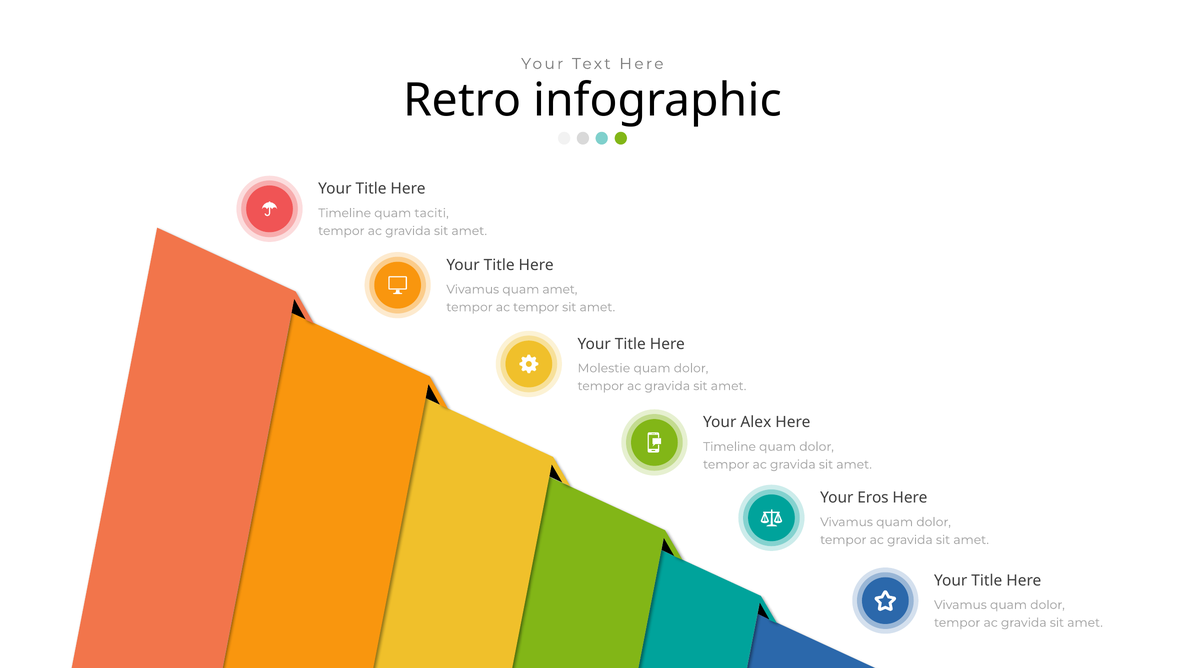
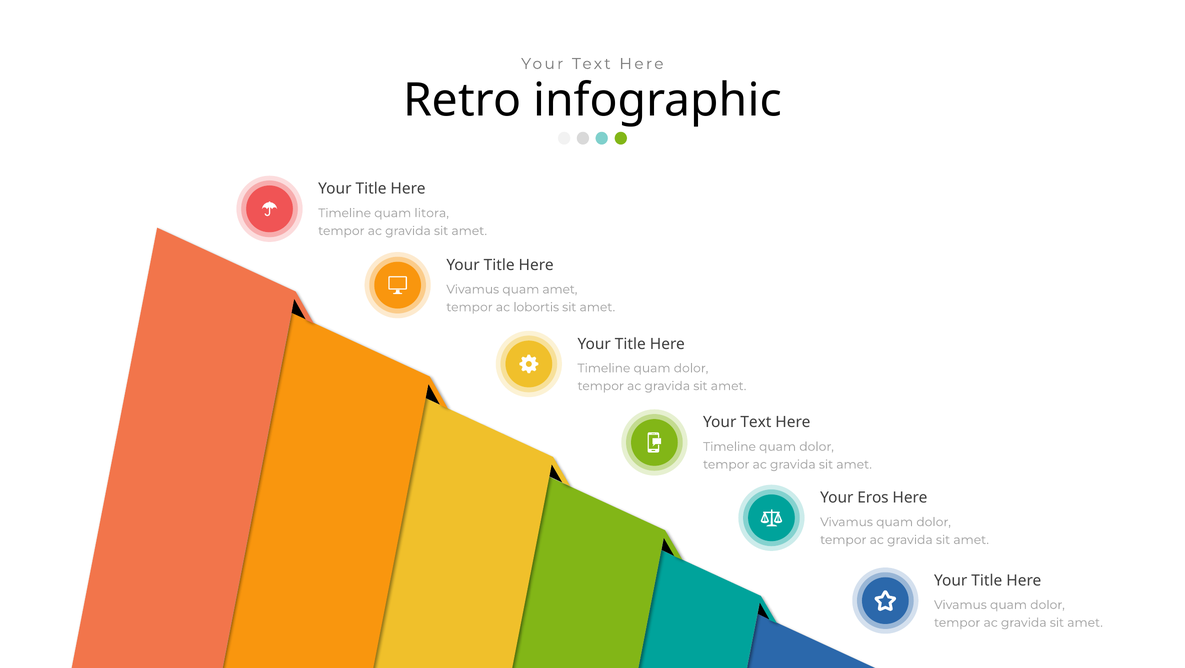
taciti: taciti -> litora (432, 213)
ac tempor: tempor -> lobortis (536, 307)
Molestie: Molestie -> Timeline (604, 368)
Alex: Alex -> Text (756, 422)
